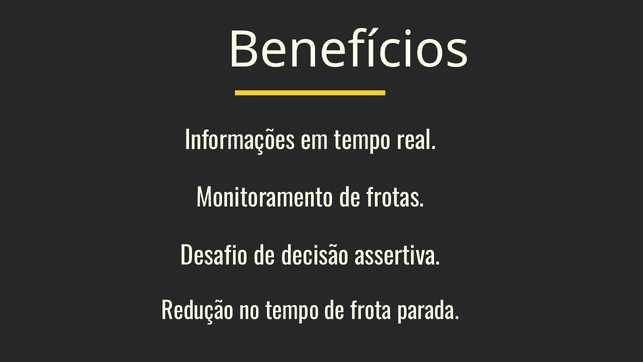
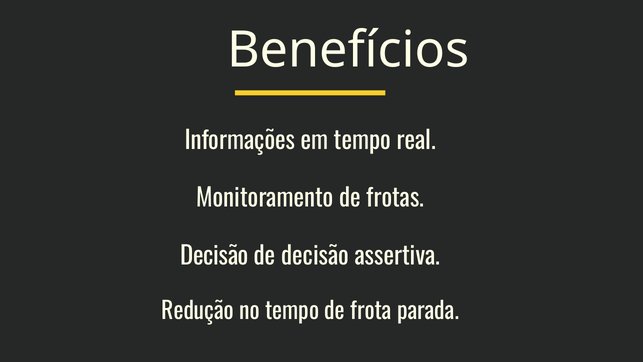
Desafio: Desafio -> Decisão (214, 256)
